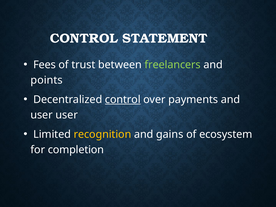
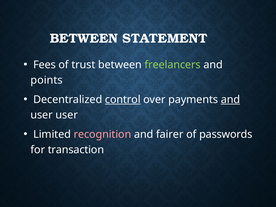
CONTROL: CONTROL -> BETWEEN (84, 38)
and underline: none -> present (230, 100)
recognition colour: yellow -> pink (102, 134)
gains: gains -> fairer (170, 134)
ecosystem: ecosystem -> passwords (226, 134)
completion: completion -> transaction (76, 150)
